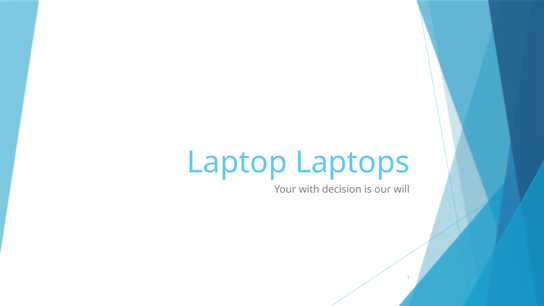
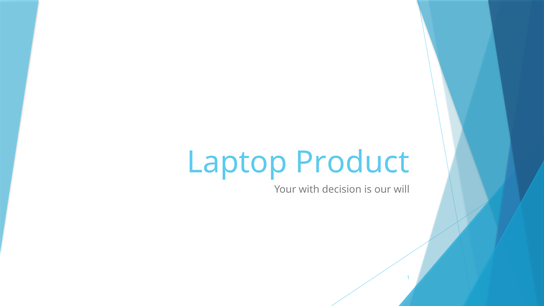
Laptops: Laptops -> Product (352, 162)
